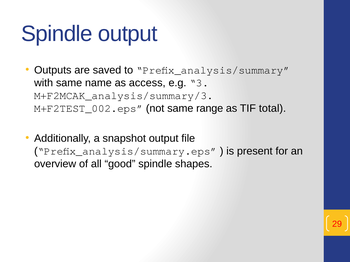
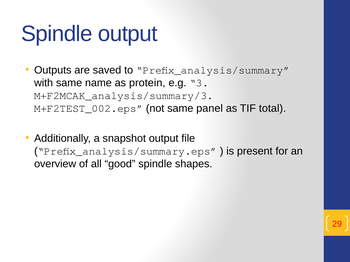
access: access -> protein (147, 83)
range: range -> panel (210, 109)
